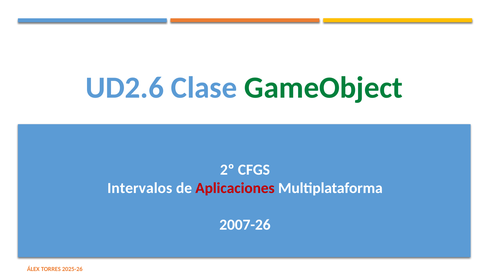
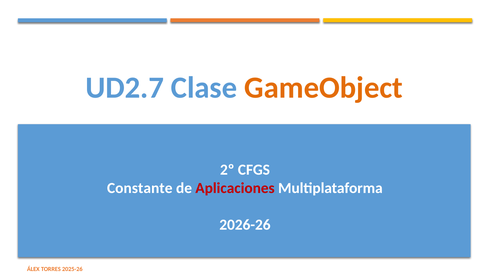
UD2.6: UD2.6 -> UD2.7 (125, 88)
GameObject colour: green -> orange (323, 88)
Intervalos: Intervalos -> Constante (140, 188)
2007-26: 2007-26 -> 2026-26 (245, 225)
